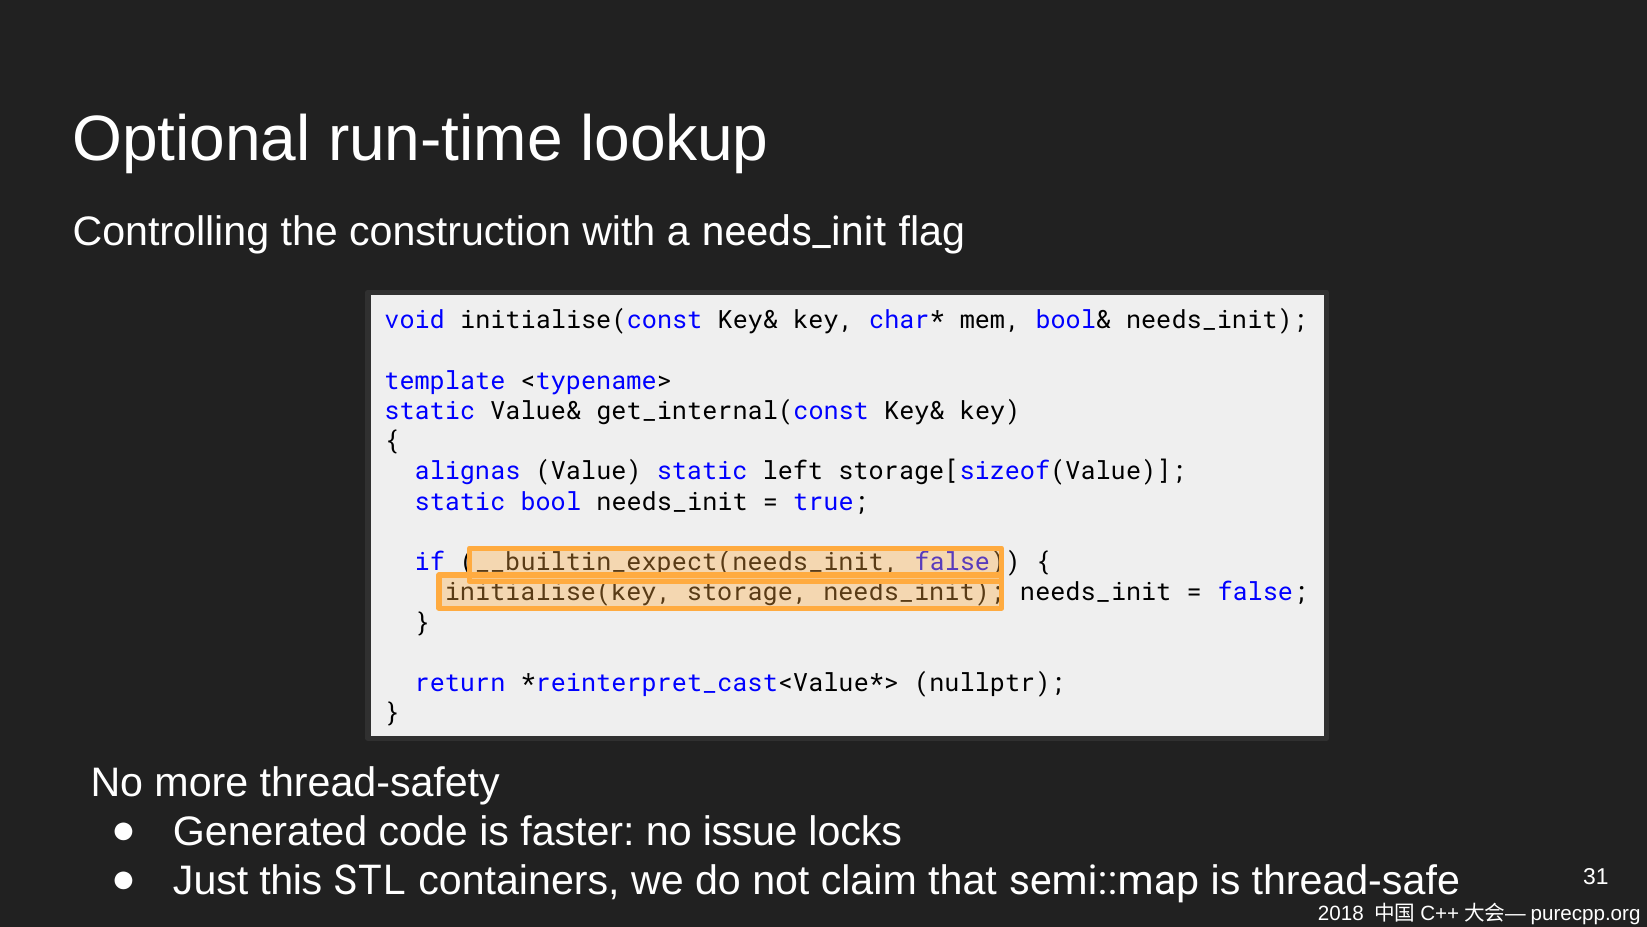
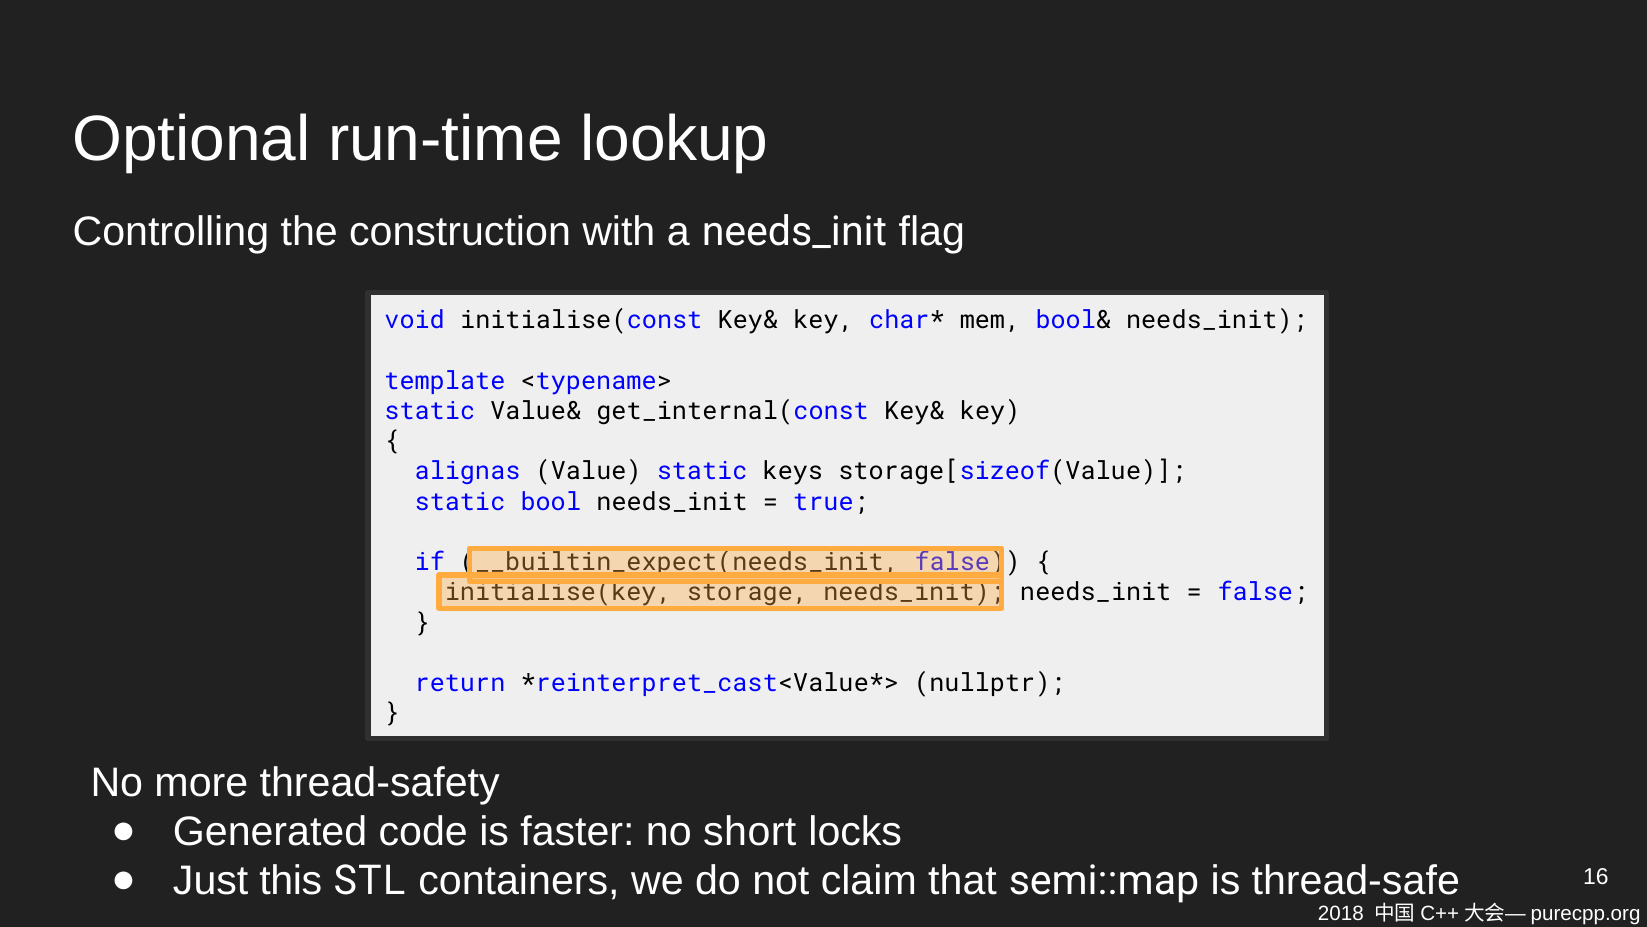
left: left -> keys (793, 471)
issue: issue -> short (750, 831)
31: 31 -> 16 (1596, 877)
